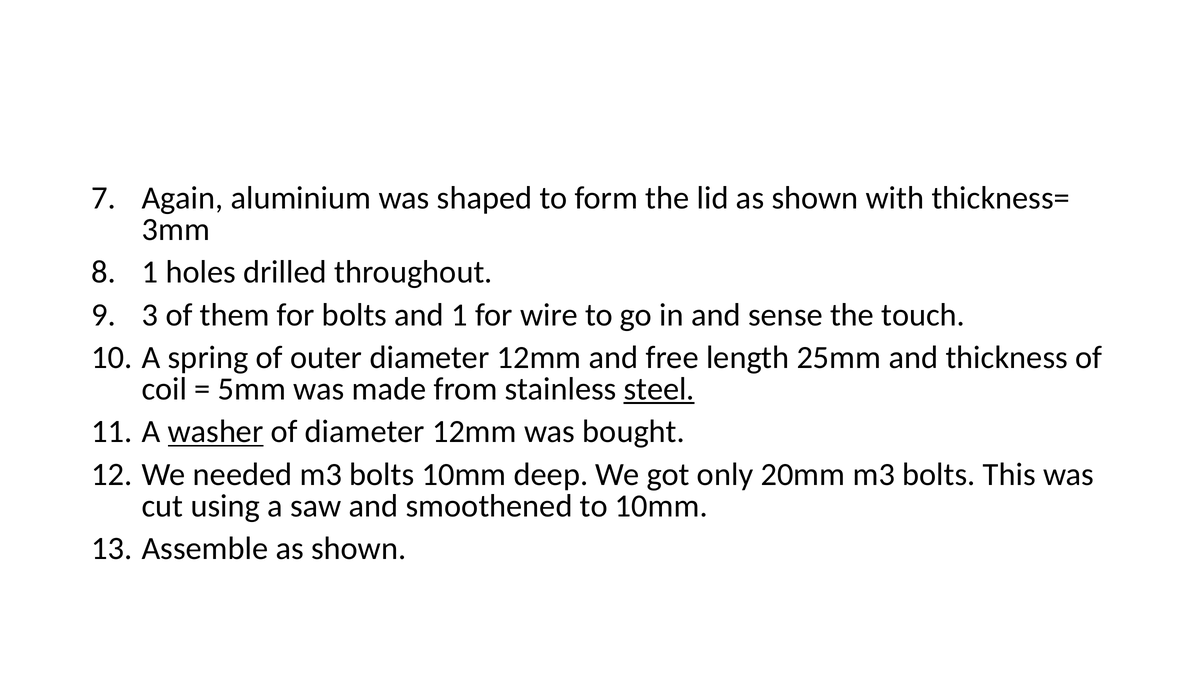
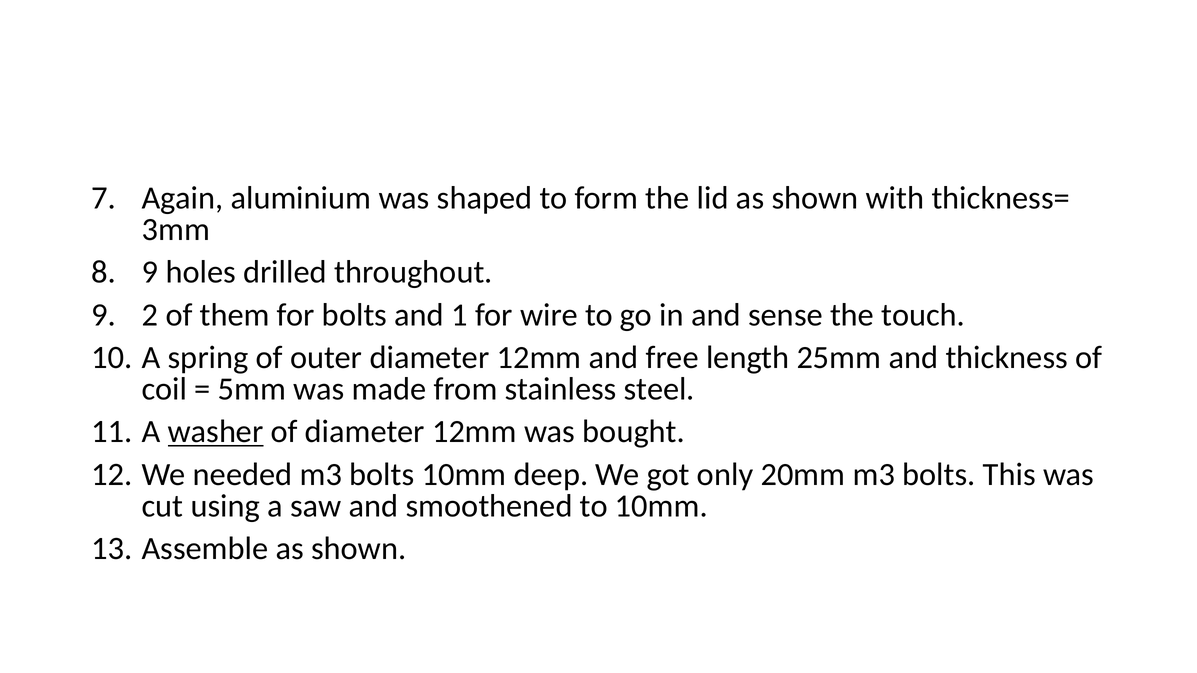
1: 1 -> 9 (150, 272)
3: 3 -> 2 (150, 315)
steel underline: present -> none (659, 389)
